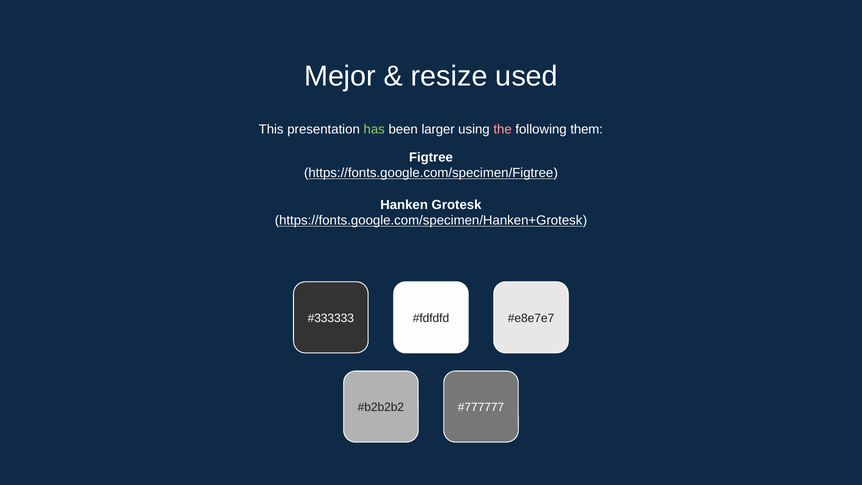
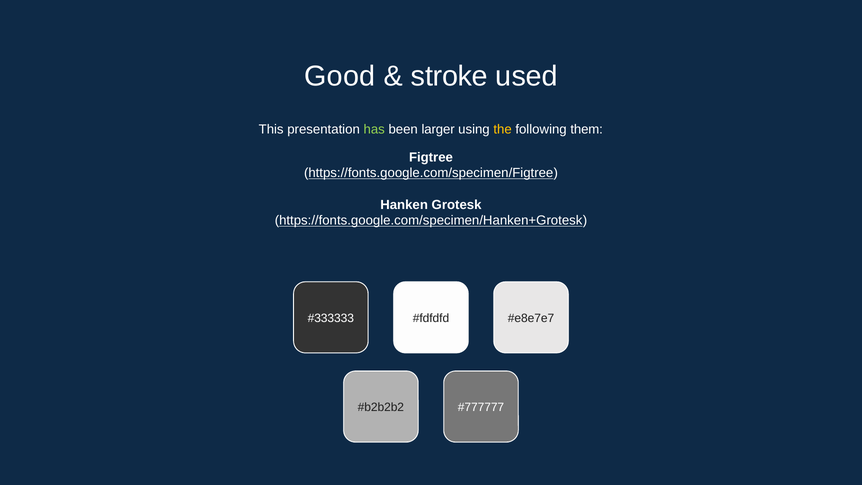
Mejor: Mejor -> Good (340, 76)
resize: resize -> stroke (449, 76)
the colour: pink -> yellow (503, 129)
